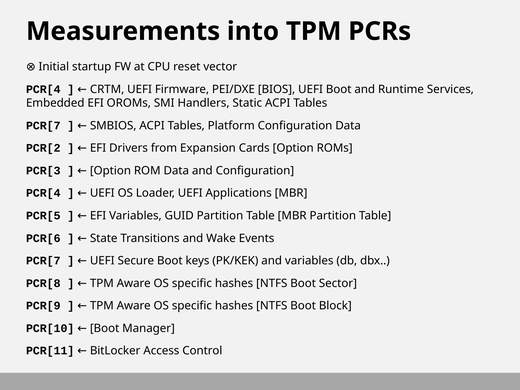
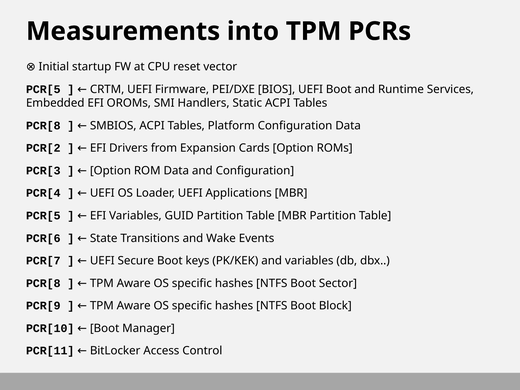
PCR[4: PCR[4 -> PCR[5 (43, 89)
PCR[7: PCR[7 -> PCR[8 (43, 126)
